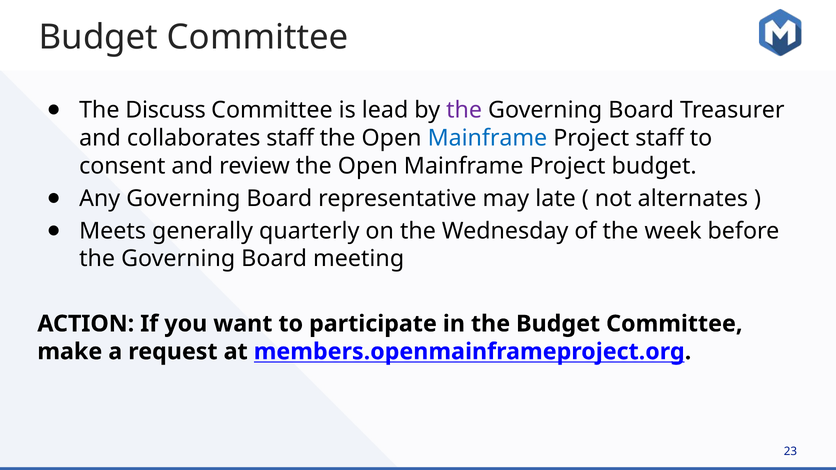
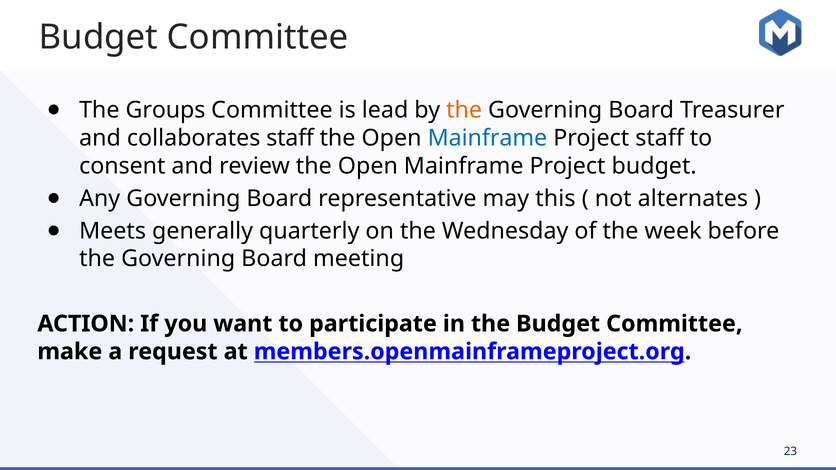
Discuss: Discuss -> Groups (165, 110)
the colour: purple -> orange (464, 110)
late: late -> this (555, 198)
